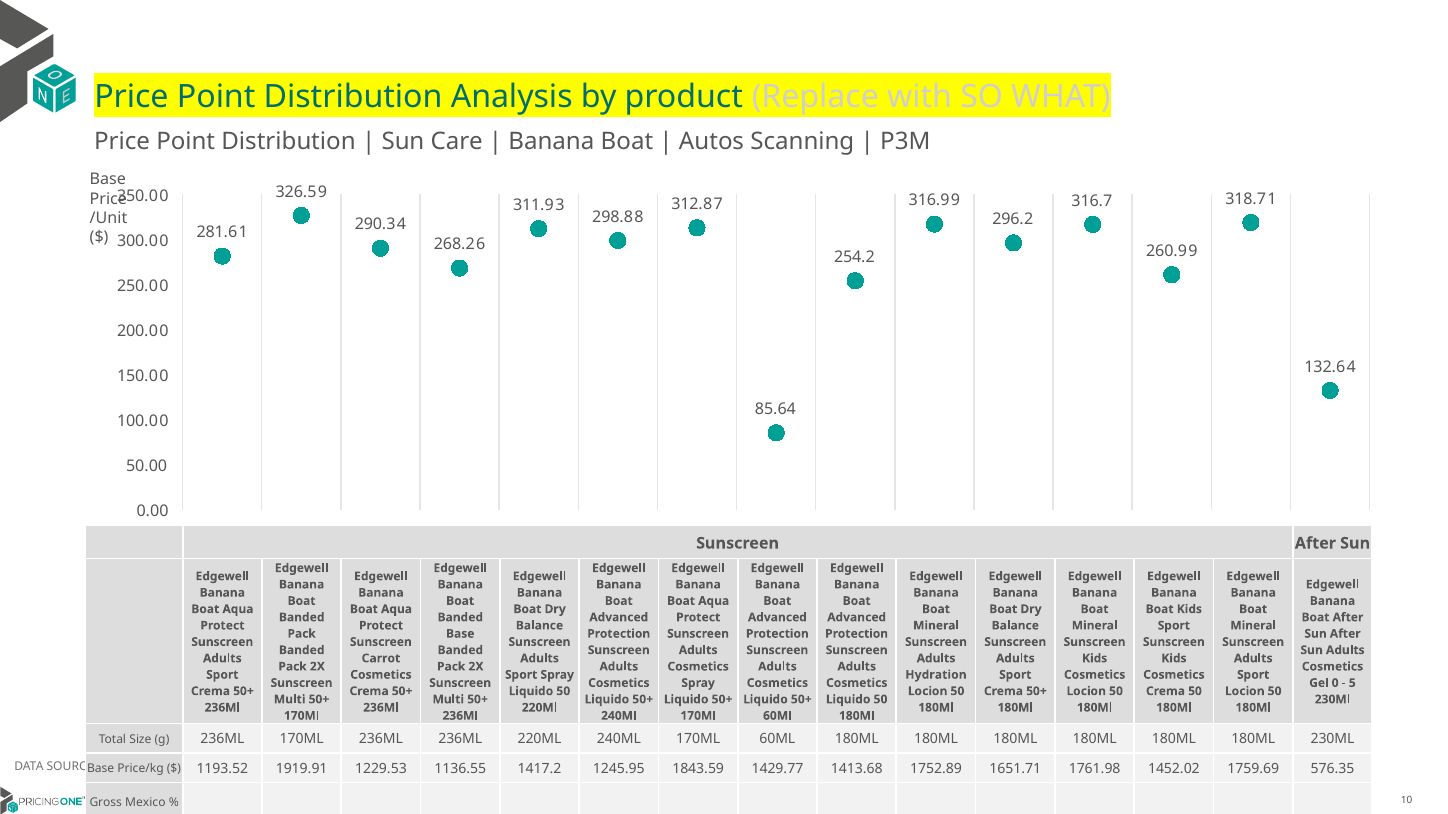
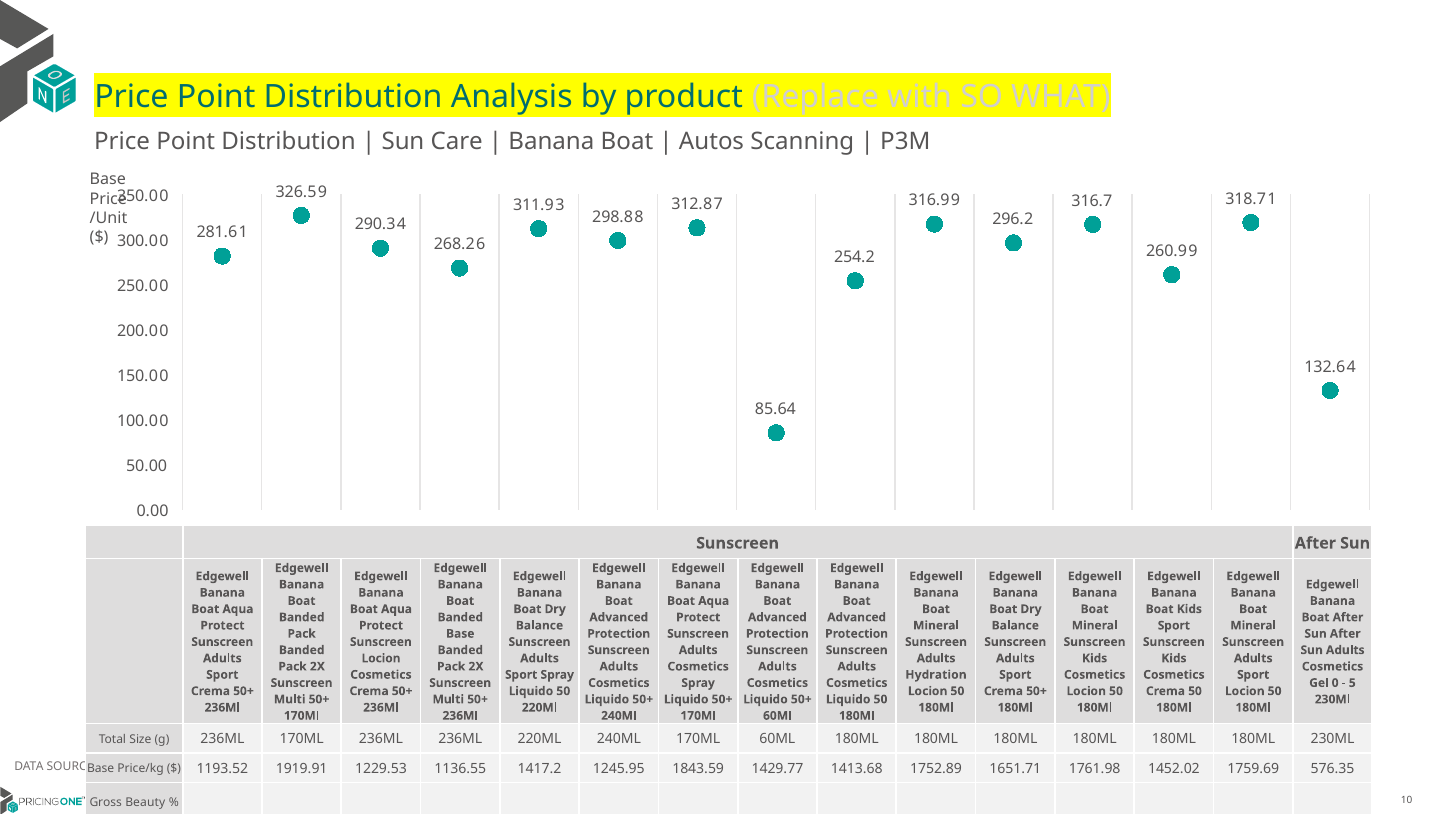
Carrot: Carrot -> Locion (381, 659)
Mexico: Mexico -> Beauty (145, 803)
